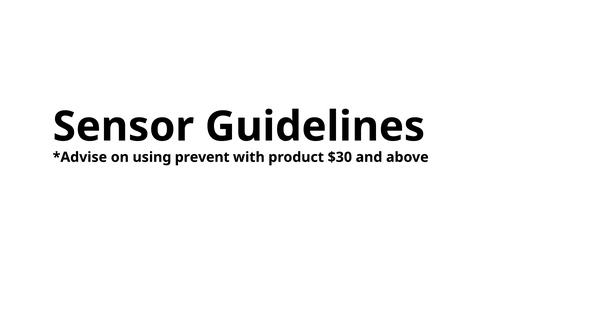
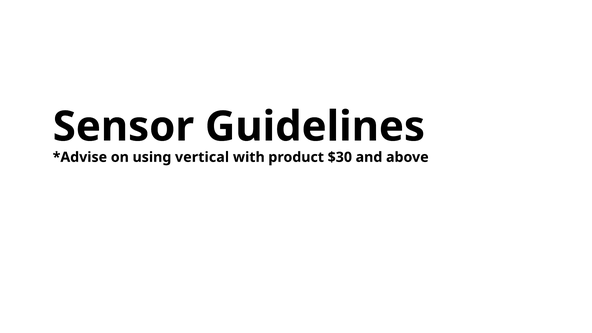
prevent: prevent -> vertical (202, 157)
